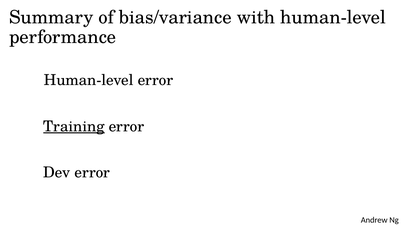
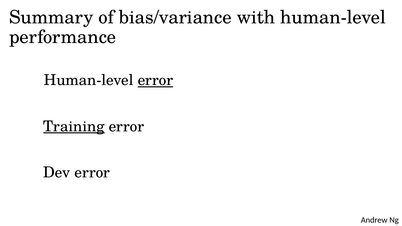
error underline: none -> present (155, 80)
